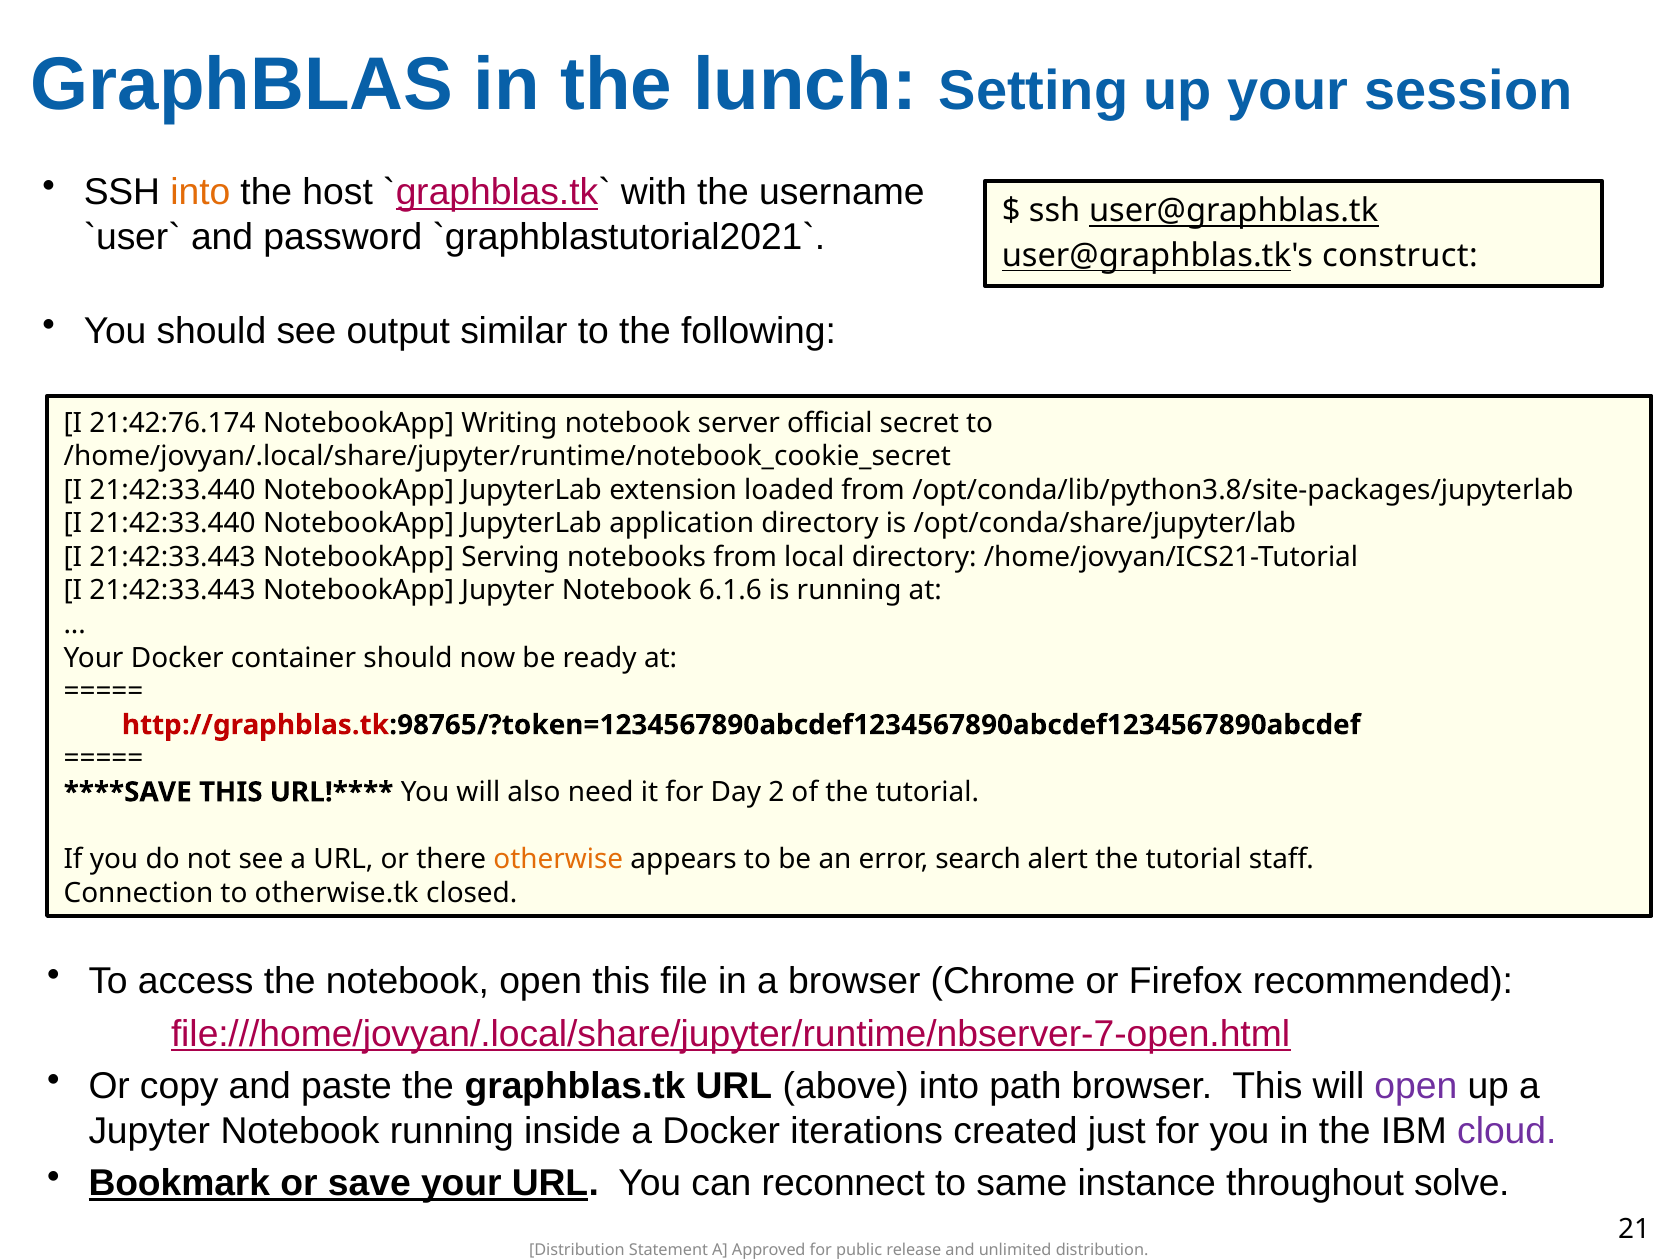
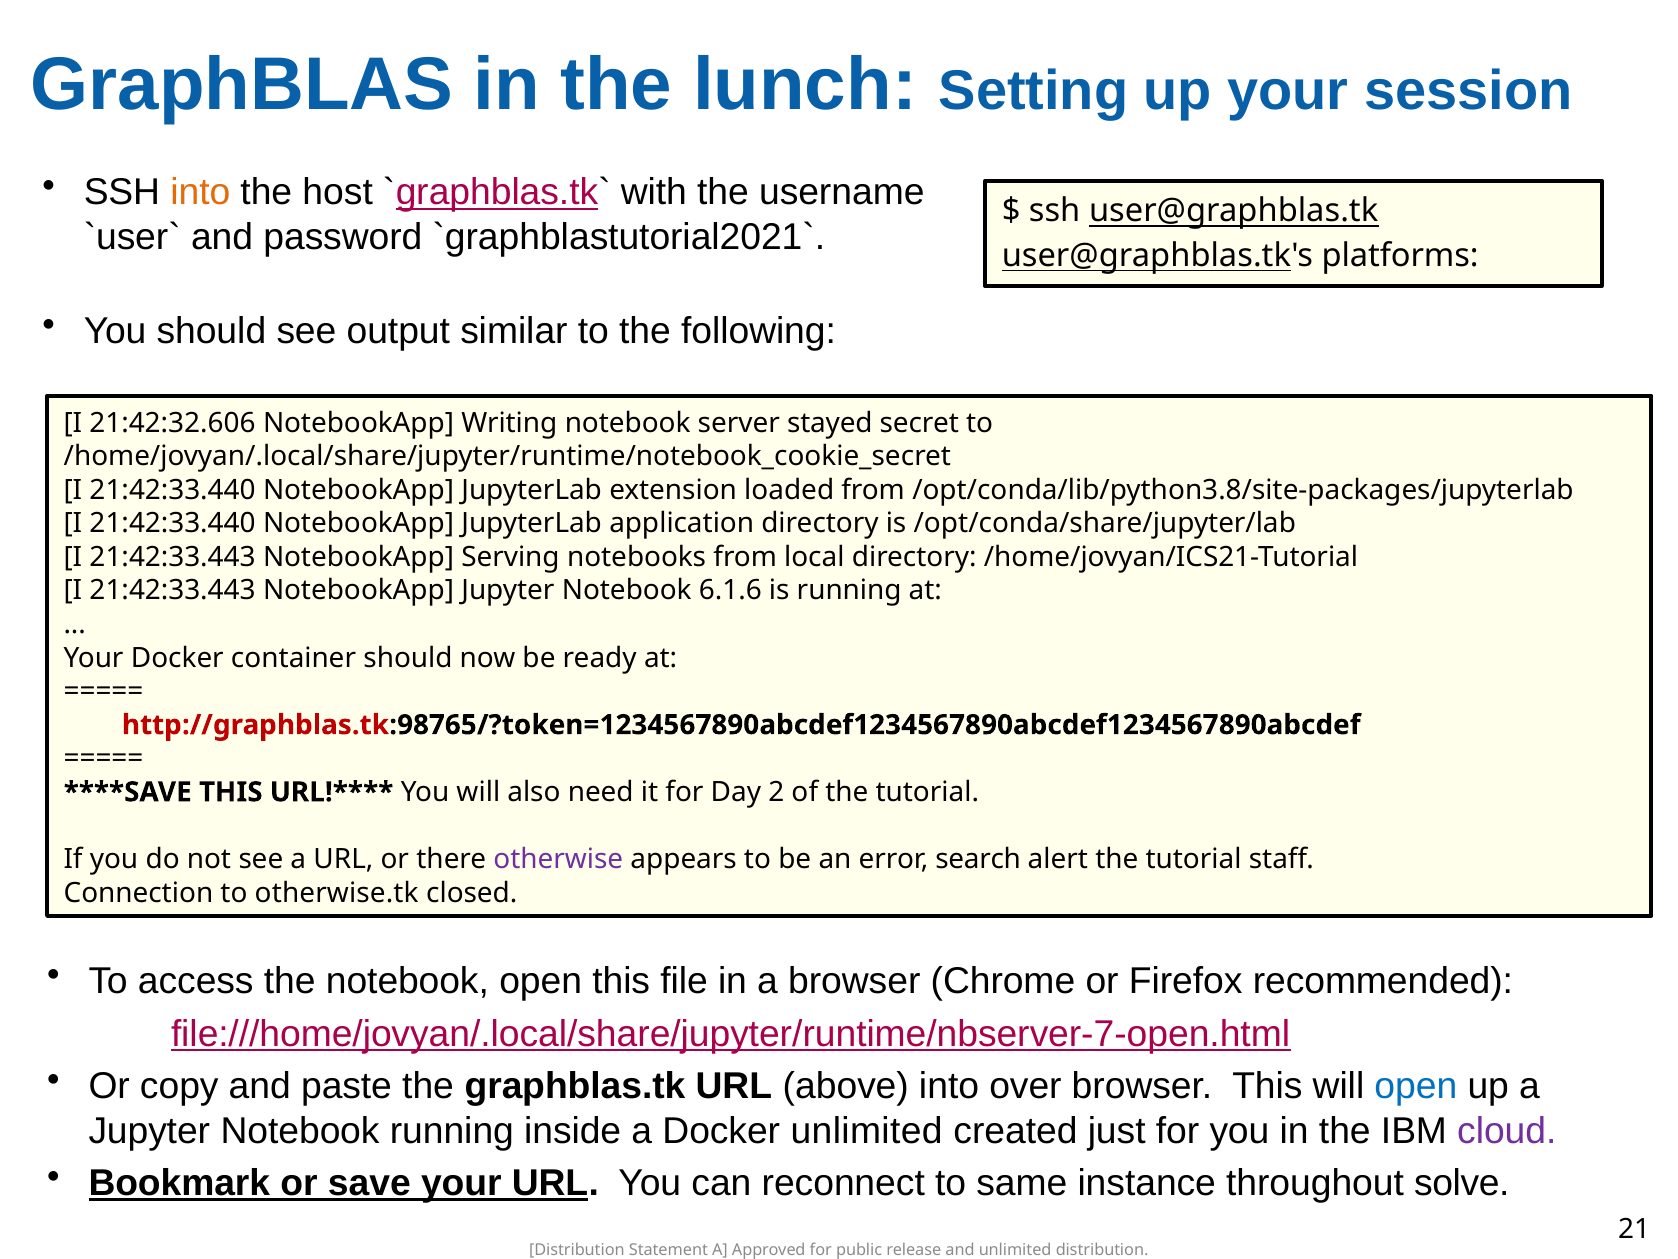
construct: construct -> platforms (1400, 255)
21:42:76.174: 21:42:76.174 -> 21:42:32.606 (172, 423)
official: official -> stayed (830, 423)
otherwise colour: orange -> purple (558, 859)
path: path -> over (1025, 1086)
open colour: purple -> blue (1416, 1086)
Docker iterations: iterations -> unlimited (867, 1130)
